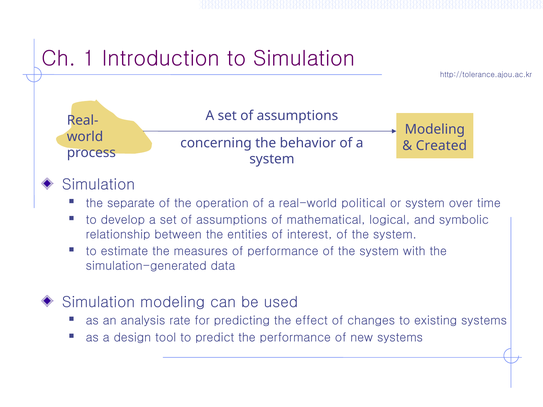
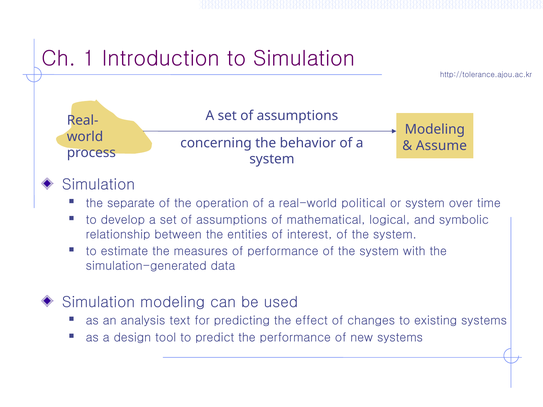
Created: Created -> Assume (441, 146)
rate: rate -> text (180, 321)
